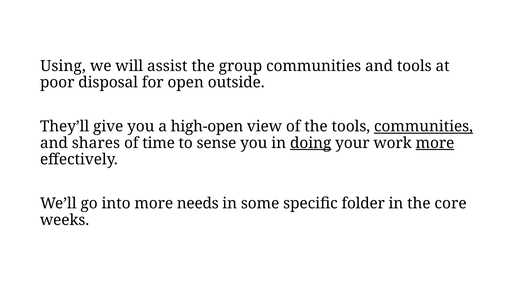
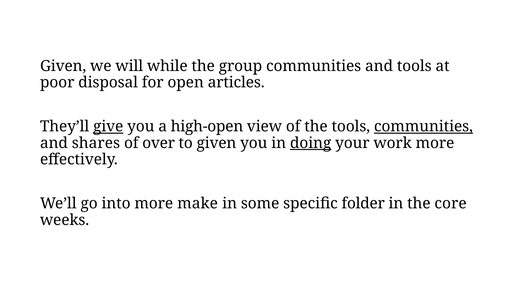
Using: Using -> Given (63, 66)
assist: assist -> while (167, 66)
outside: outside -> articles (236, 83)
give underline: none -> present (108, 127)
time: time -> over (159, 143)
to sense: sense -> given (217, 143)
more underline: present -> none (435, 143)
needs: needs -> make (198, 204)
